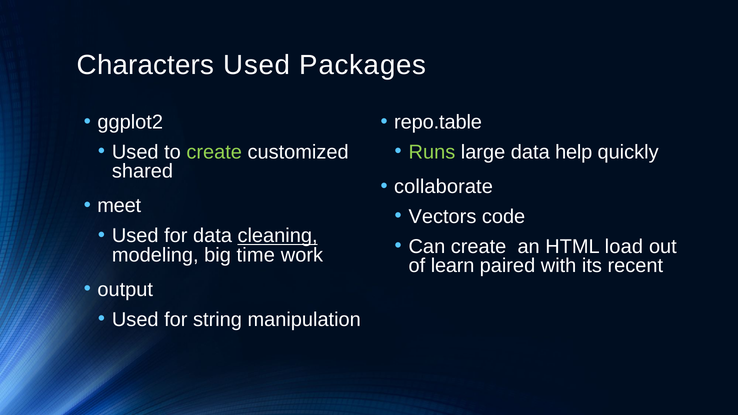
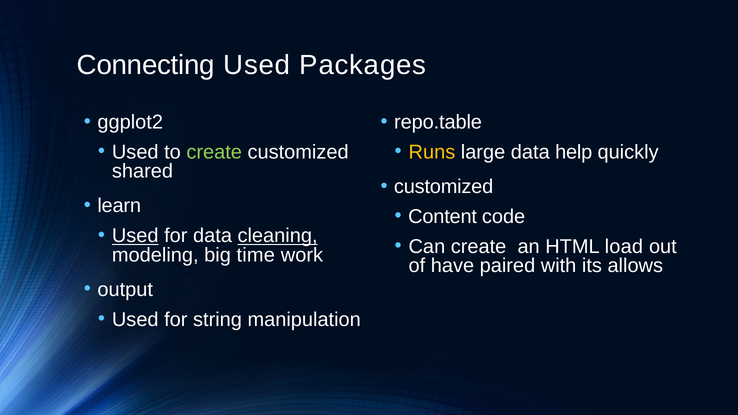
Characters: Characters -> Connecting (146, 65)
Runs colour: light green -> yellow (432, 152)
collaborate: collaborate -> customized (444, 187)
meet: meet -> learn (119, 206)
Vectors: Vectors -> Content (443, 217)
Used underline: none -> present (135, 236)
learn: learn -> have (452, 266)
recent: recent -> allows (635, 266)
